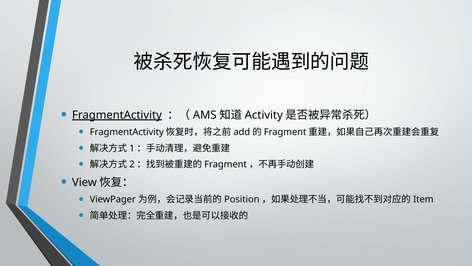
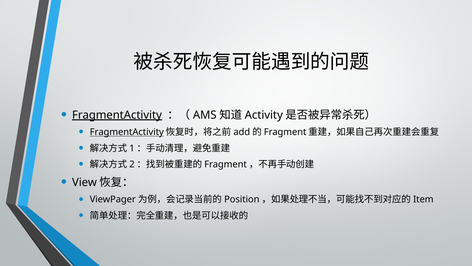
FragmentActivity underline: none -> present (127, 132)
